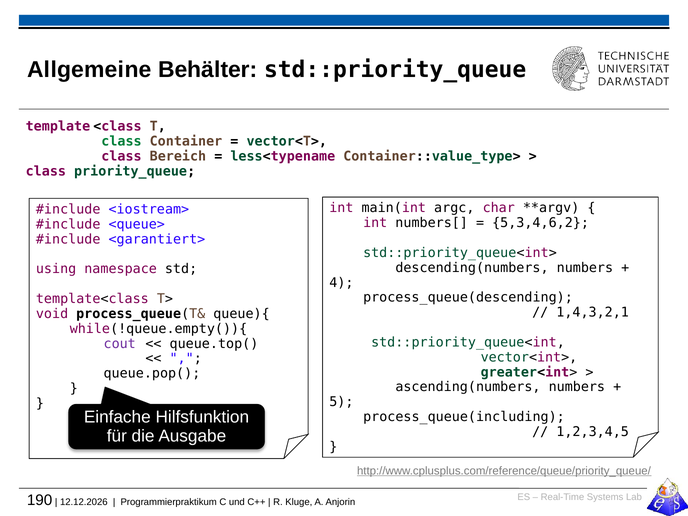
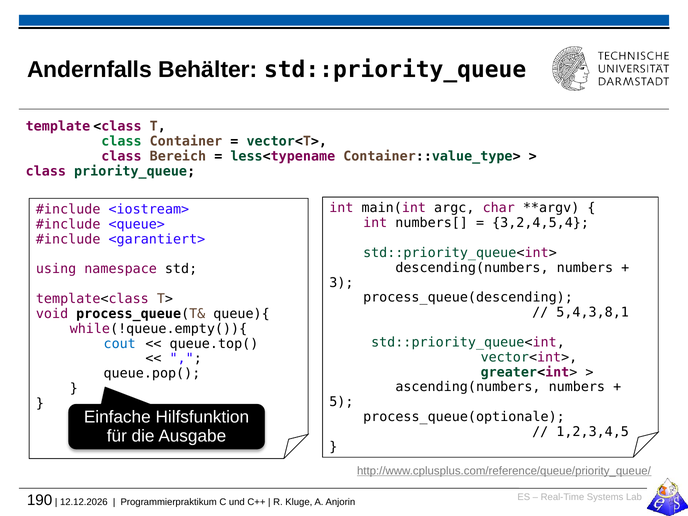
Allgemeine: Allgemeine -> Andernfalls (89, 70)
5,3,4,6,2: 5,3,4,6,2 -> 3,2,4,5,4 (541, 223)
4: 4 -> 3 (341, 283)
1,4,3,2,1: 1,4,3,2,1 -> 5,4,3,8,1 (593, 312)
cout colour: purple -> blue (120, 344)
process_queue(including: process_queue(including -> process_queue(optionale (464, 417)
